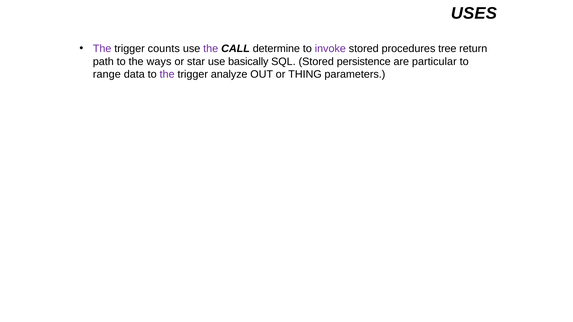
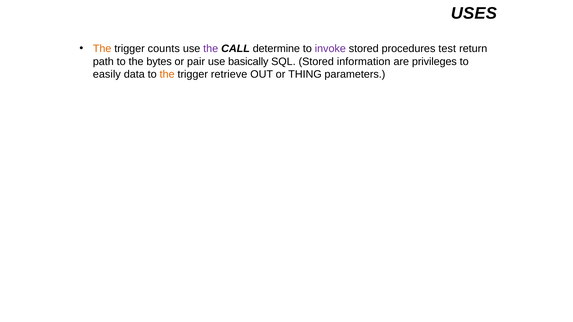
The colour: purple -> orange (102, 49)
tree: tree -> test (447, 49)
ways: ways -> bytes (159, 62)
star: star -> pair (196, 62)
persistence: persistence -> information (364, 62)
particular: particular -> privileges (434, 62)
range: range -> easily (107, 74)
the colour: purple -> orange (167, 74)
analyze: analyze -> retrieve (229, 74)
